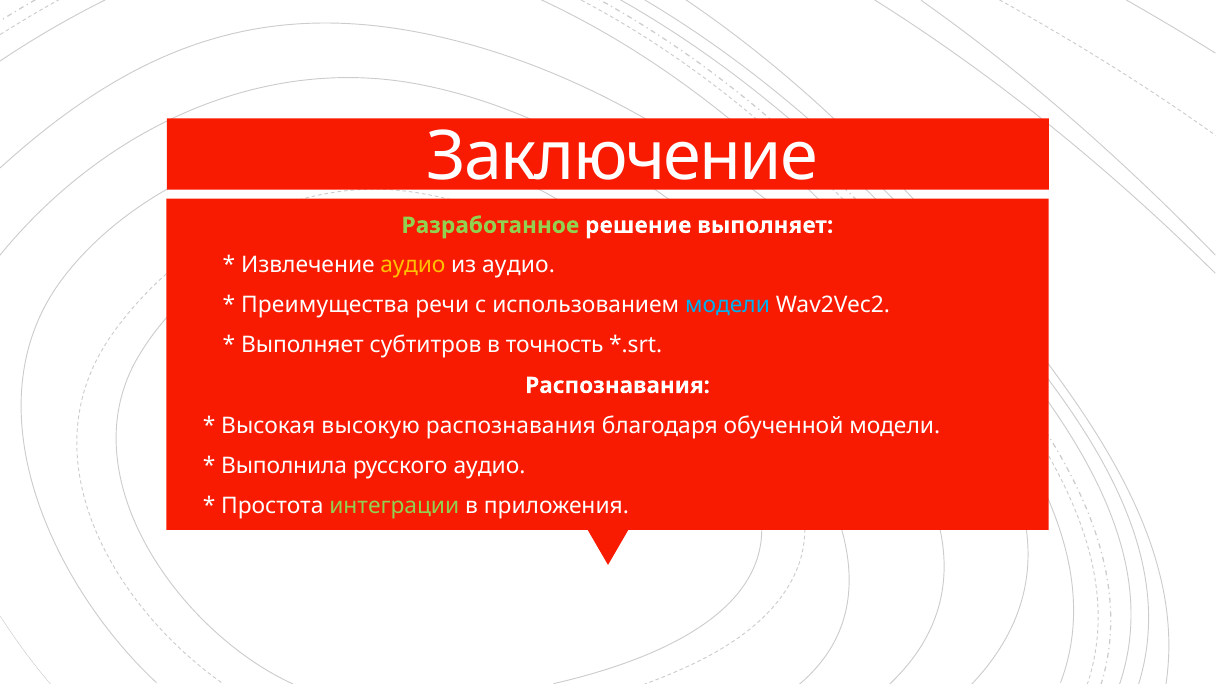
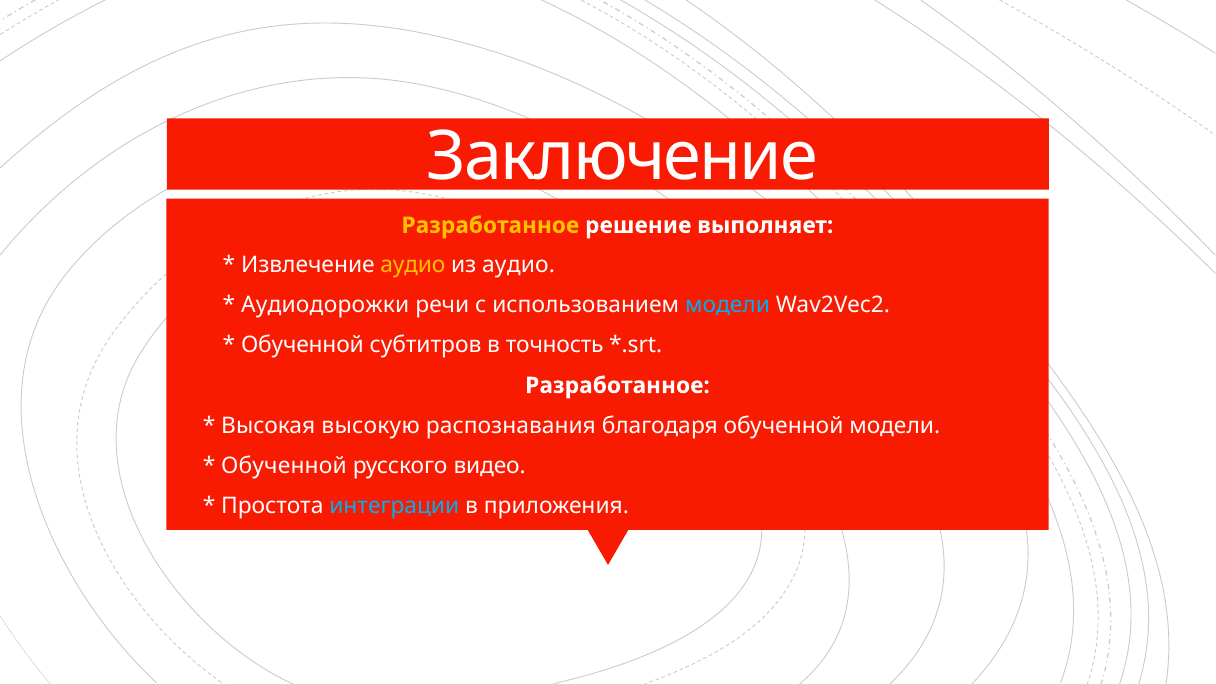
Разработанное colour: light green -> yellow (490, 225)
Преимущества: Преимущества -> Аудиодорожки (325, 305)
Выполняет: Выполняет -> Обученной (302, 345)
Распознавания: Распознавания -> Разработанное (617, 385)
Выполнила: Выполнила -> Обученной (284, 466)
русского аудио: аудио -> видео (490, 466)
интеграции colour: light green -> light blue (394, 506)
